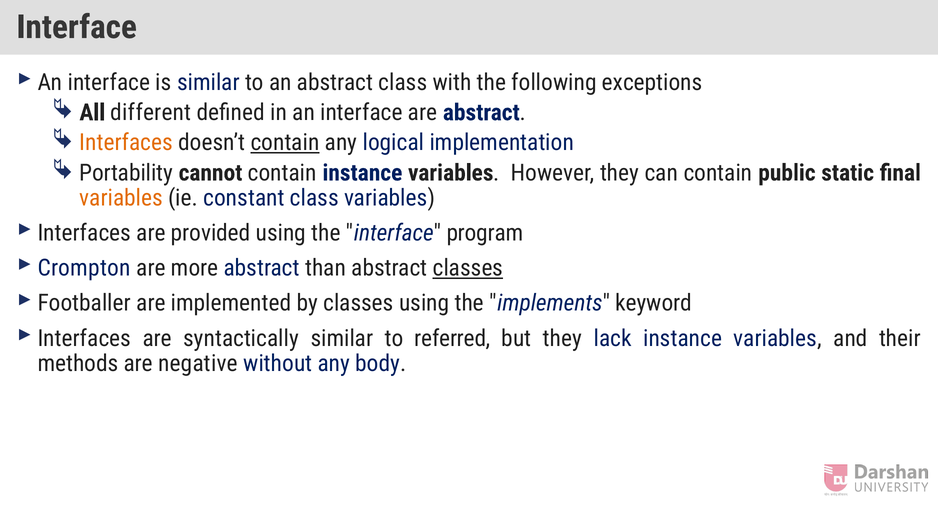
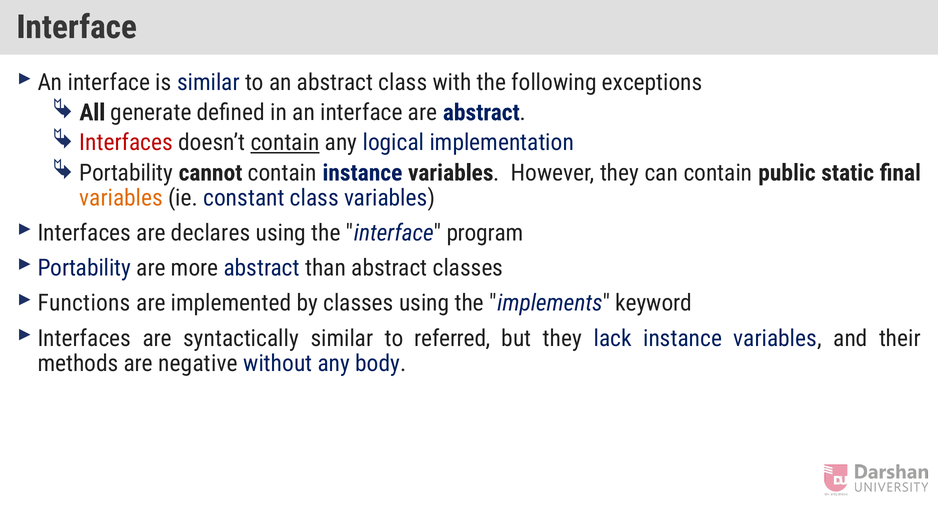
different: different -> generate (151, 113)
Interfaces colour: orange -> red (126, 143)
provided: provided -> declares (211, 233)
Crompton: Crompton -> Portability (84, 269)
classes underline: present -> none (468, 269)
Footballer: Footballer -> Functions (84, 304)
